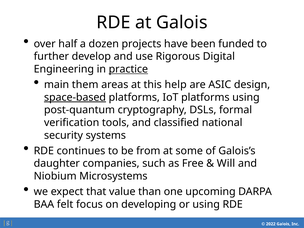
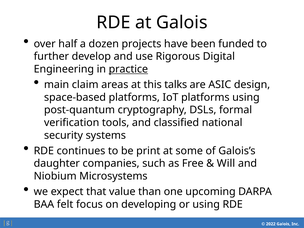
them: them -> claim (85, 85)
help: help -> talks (176, 85)
space-based underline: present -> none (75, 97)
from: from -> print (148, 151)
